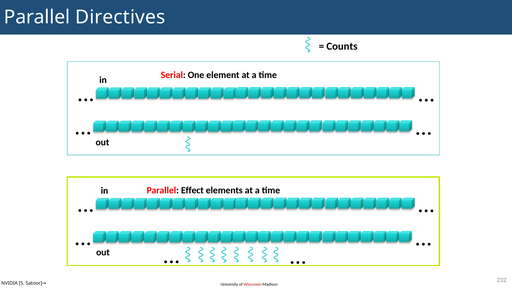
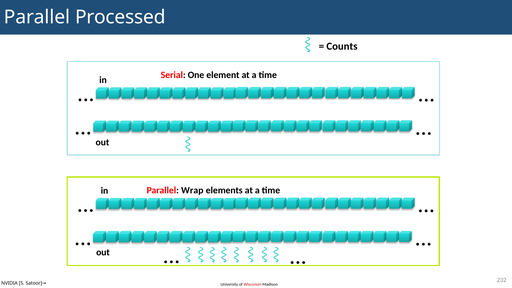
Directives: Directives -> Processed (120, 17)
Effect: Effect -> Wrap (192, 190)
